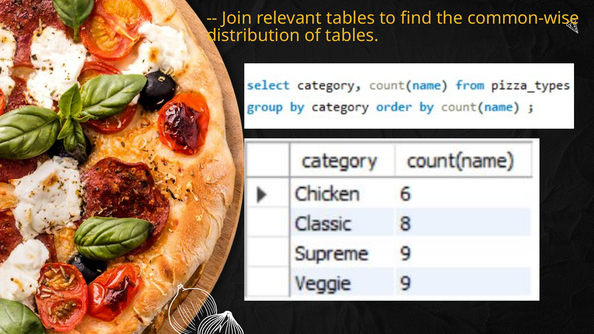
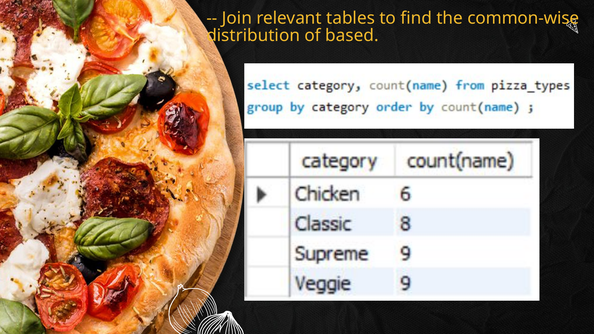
of tables: tables -> based (352, 35)
